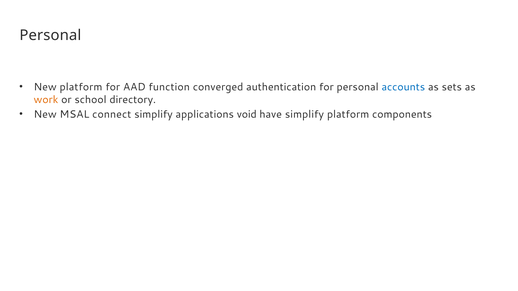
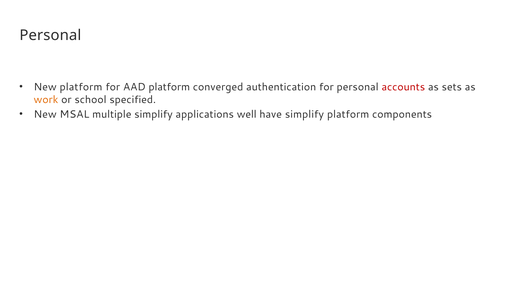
AAD function: function -> platform (169, 87)
accounts colour: blue -> red (403, 87)
directory: directory -> specified (133, 100)
connect: connect -> multiple (112, 115)
void: void -> well (247, 115)
